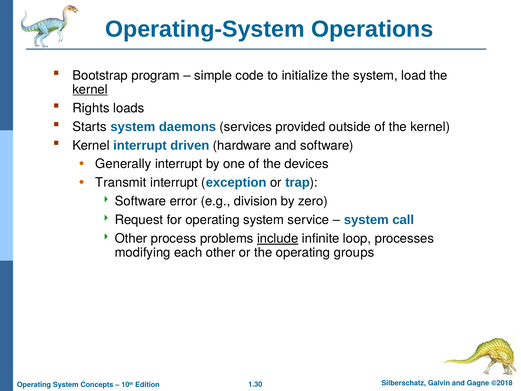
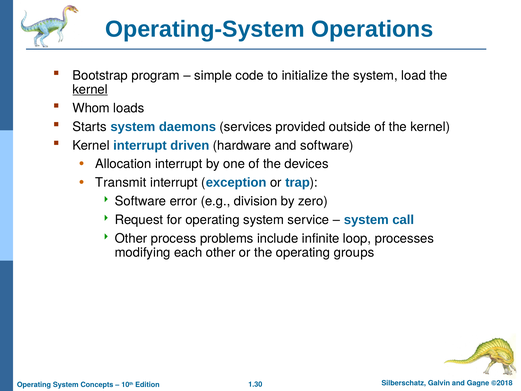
Rights: Rights -> Whom (91, 108)
Generally: Generally -> Allocation (123, 164)
include underline: present -> none (278, 238)
